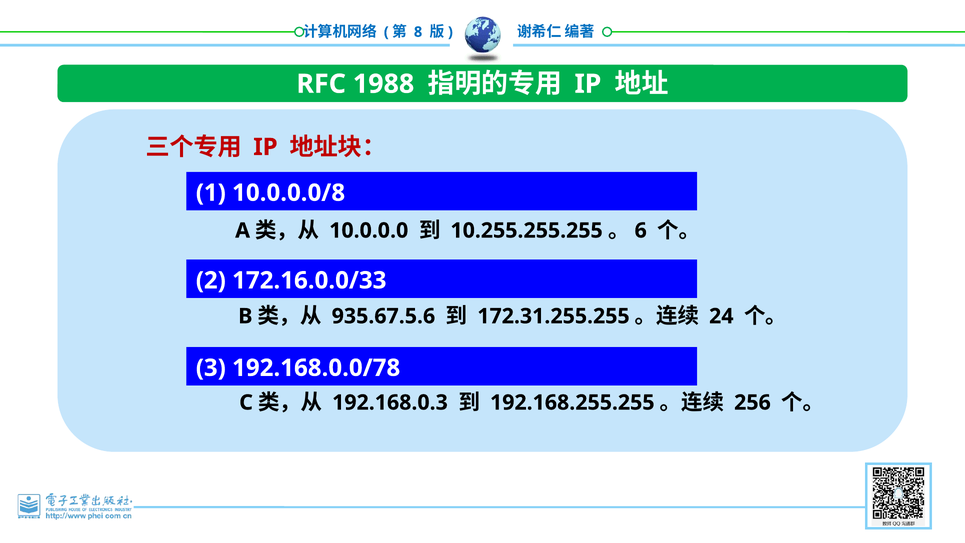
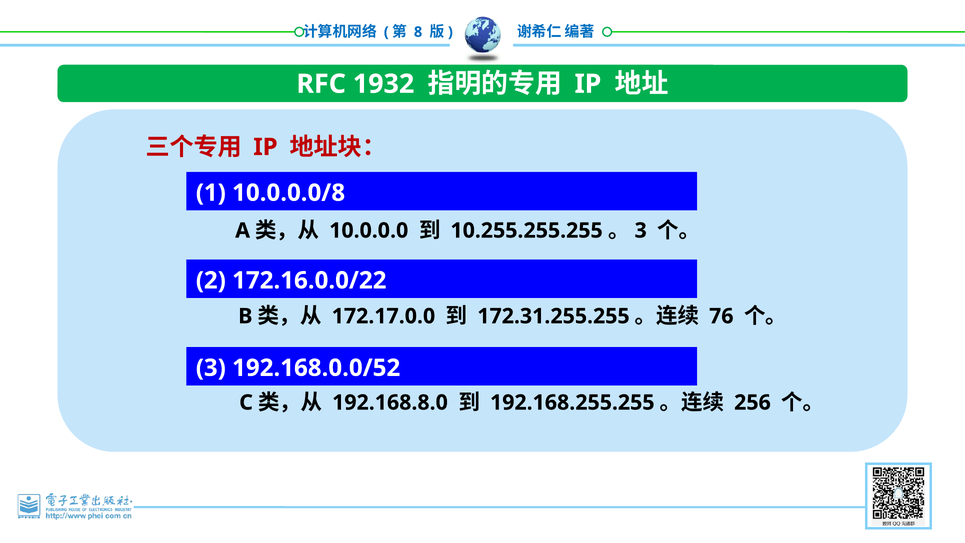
1988: 1988 -> 1932 (384, 84)
6: 6 -> 3 (641, 230)
172.16.0.0/33: 172.16.0.0/33 -> 172.16.0.0/22 (309, 280)
935.67.5.6: 935.67.5.6 -> 172.17.0.0 (383, 316)
24: 24 -> 76 (721, 316)
192.168.0.0/78: 192.168.0.0/78 -> 192.168.0.0/52 (316, 368)
192.168.0.3: 192.168.0.3 -> 192.168.8.0 (390, 402)
